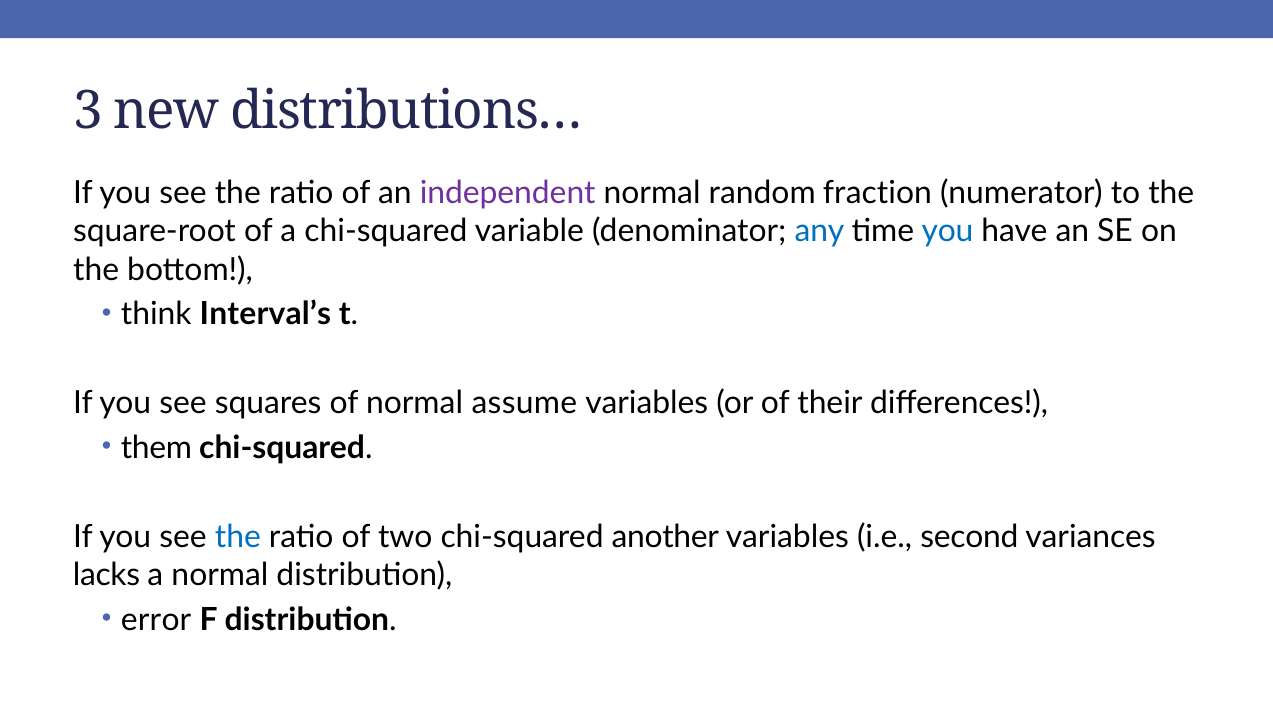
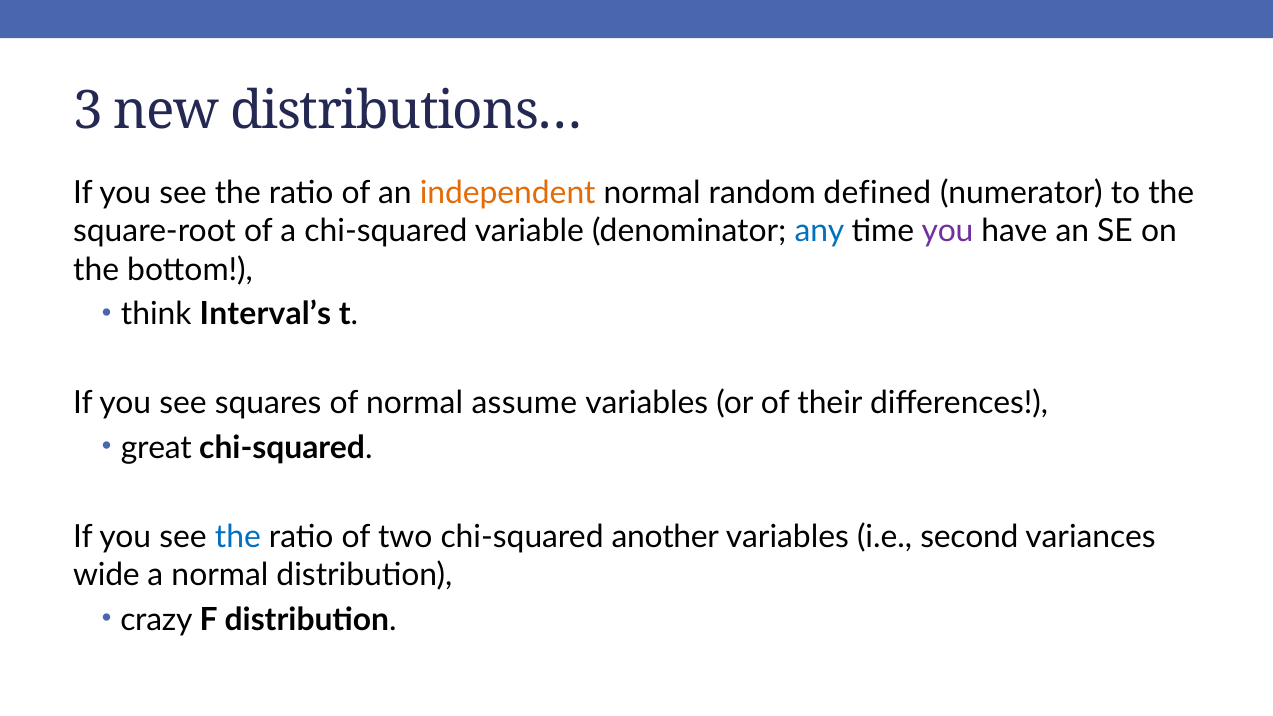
independent colour: purple -> orange (508, 193)
fraction: fraction -> defined (877, 193)
you colour: blue -> purple (947, 231)
them: them -> great (156, 448)
lacks: lacks -> wide (106, 575)
error: error -> crazy (156, 620)
